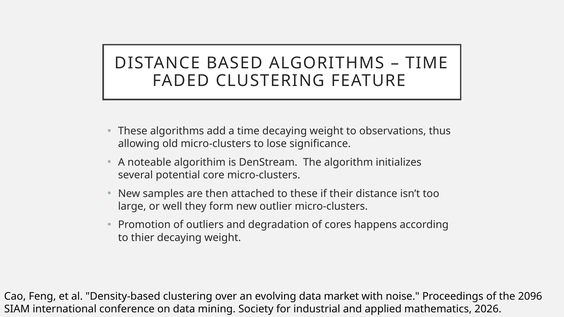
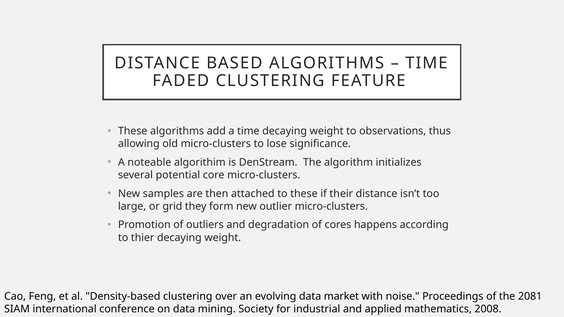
well: well -> grid (172, 206)
2096: 2096 -> 2081 (530, 297)
2026: 2026 -> 2008 (488, 309)
